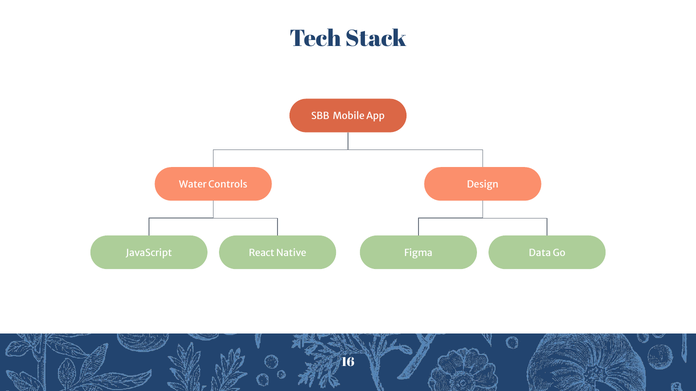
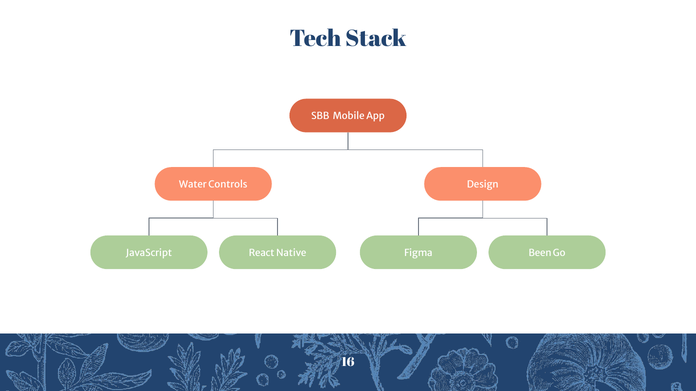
Data: Data -> Been (540, 253)
